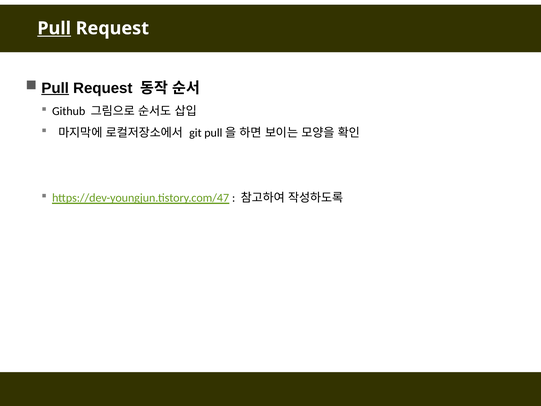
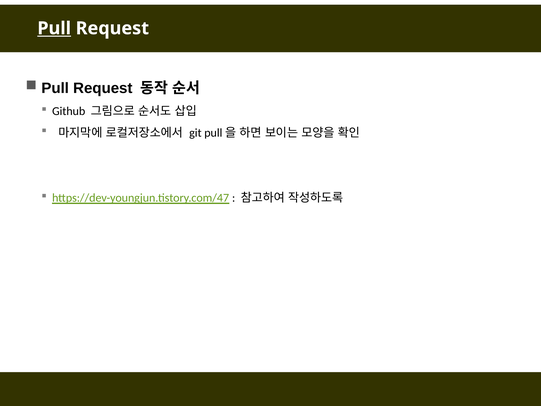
Pull underline: present -> none (55, 88)
